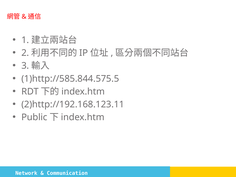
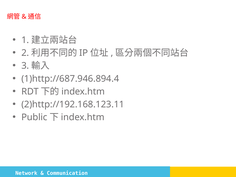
1)http://585.844.575.5: 1)http://585.844.575.5 -> 1)http://687.946.894.4 (70, 79)
